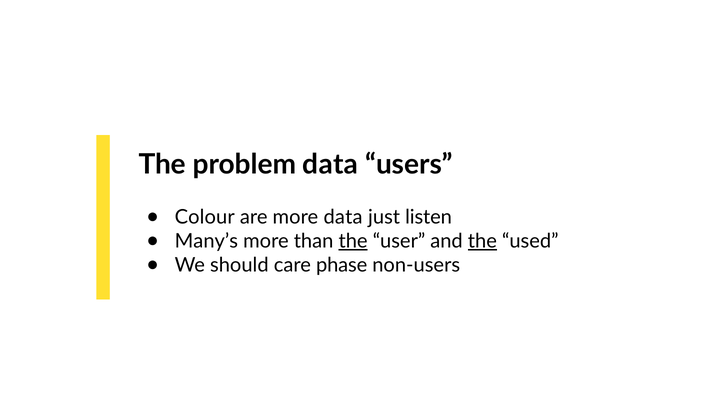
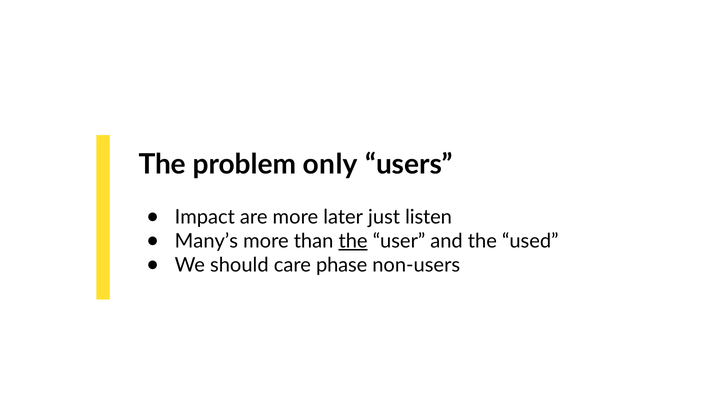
problem data: data -> only (330, 165)
Colour: Colour -> Impact (205, 217)
more data: data -> later (343, 217)
the underline: present -> none (482, 242)
